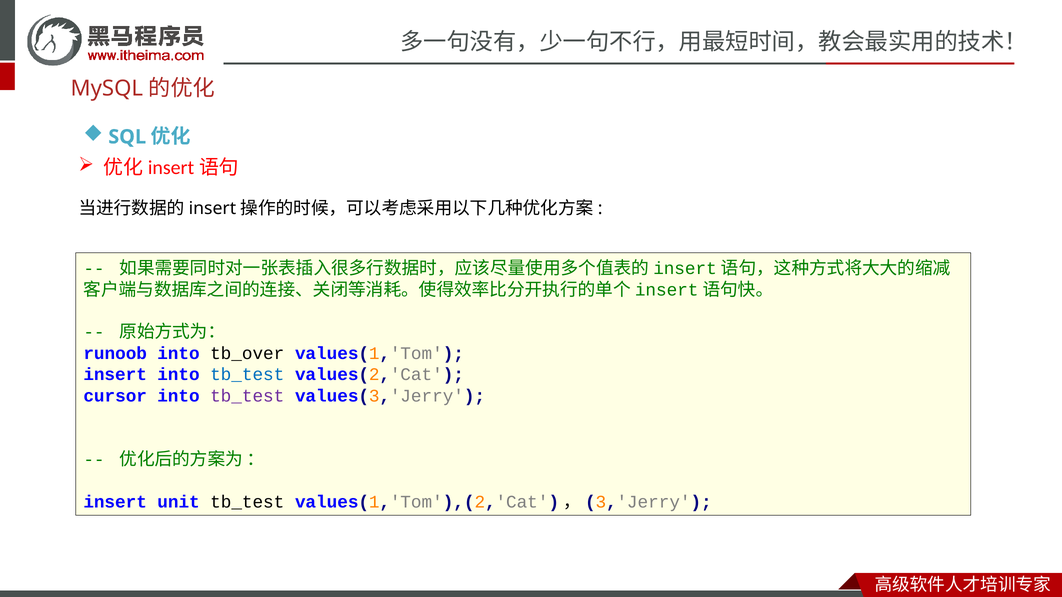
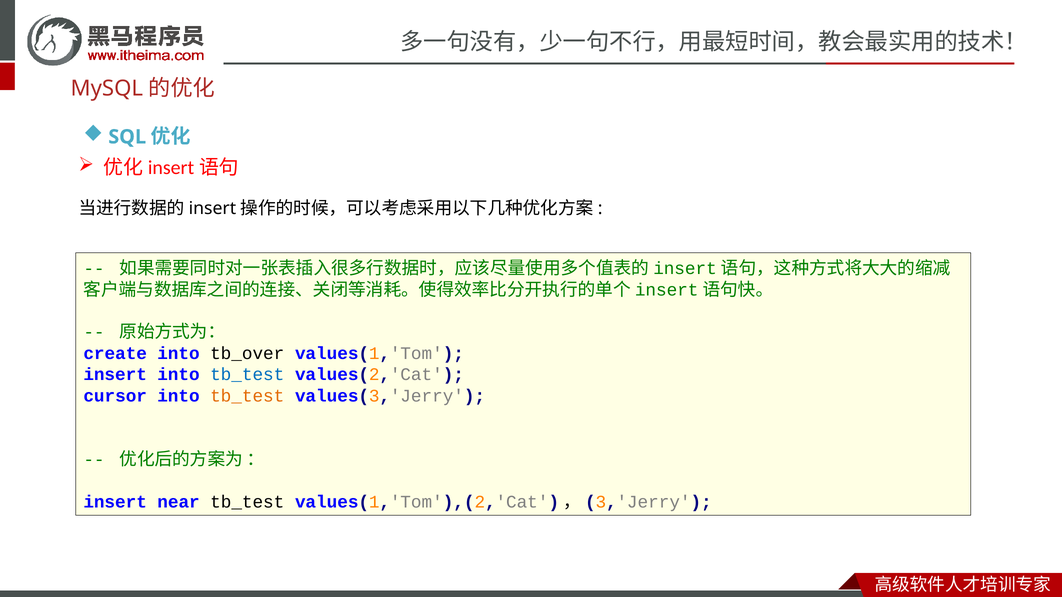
runoob: runoob -> create (115, 354)
tb_test colour: purple -> orange (247, 396)
unit: unit -> near (179, 502)
